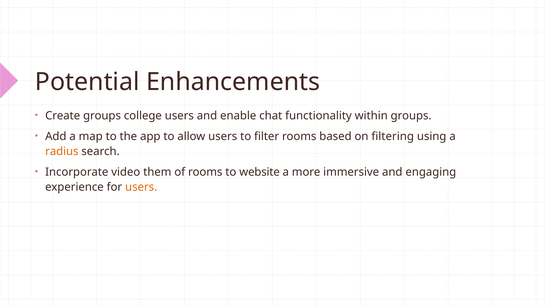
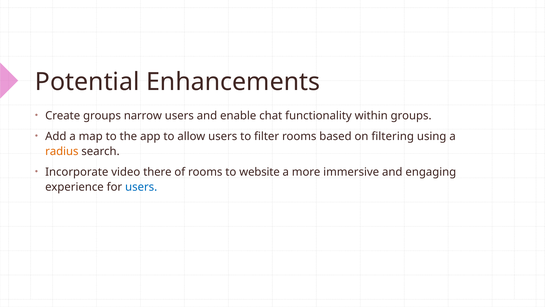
college: college -> narrow (143, 116)
them: them -> there (157, 172)
users colour: orange -> blue (141, 187)
